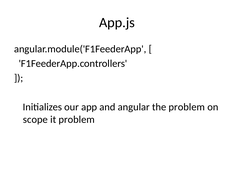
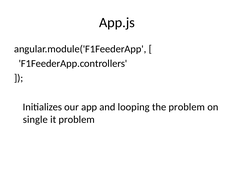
angular: angular -> looping (134, 107)
scope: scope -> single (35, 120)
